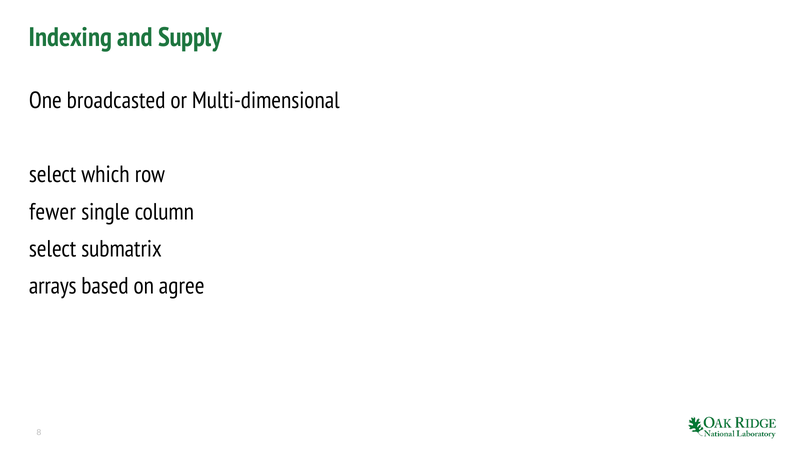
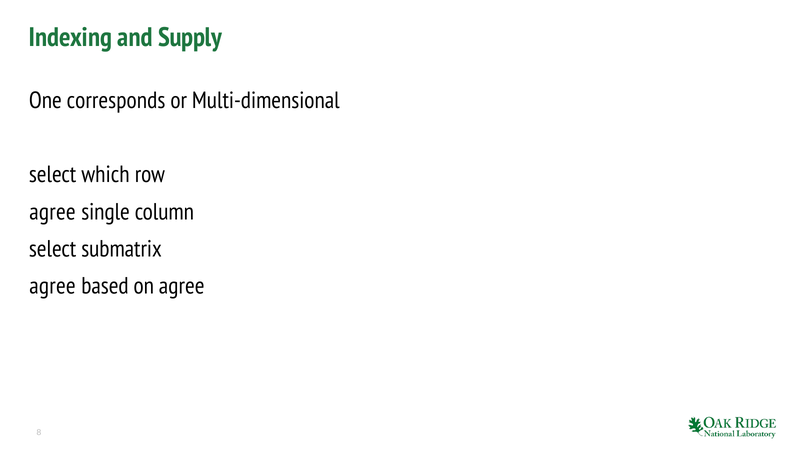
broadcasted: broadcasted -> corresponds (116, 100)
fewer: fewer -> agree (53, 212)
arrays: arrays -> agree (53, 286)
